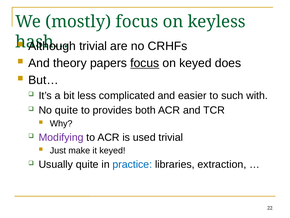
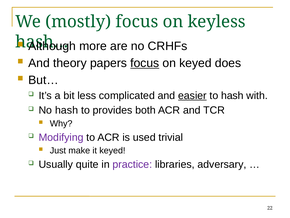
trivial: trivial -> more (93, 46)
easier underline: none -> present (192, 95)
to such: such -> hash (232, 95)
No quite: quite -> hash (67, 110)
practice colour: blue -> purple (132, 164)
extraction: extraction -> adversary (222, 164)
